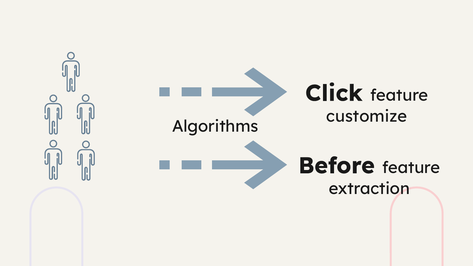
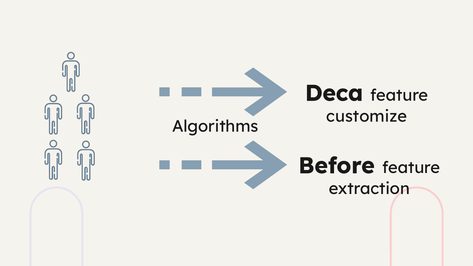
Click: Click -> Deca (334, 93)
